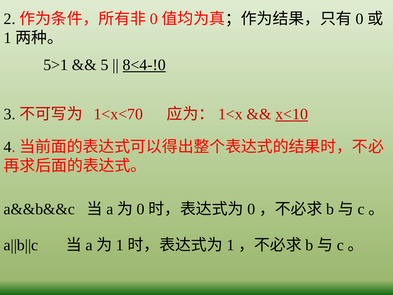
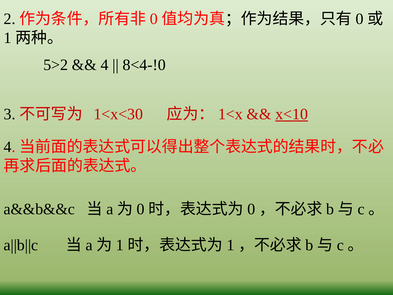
5>1: 5>1 -> 5>2 (56, 65)
5: 5 -> 4 (104, 65)
8<4-!0 underline: present -> none (144, 65)
1<x<70: 1<x<70 -> 1<x<30 (118, 114)
